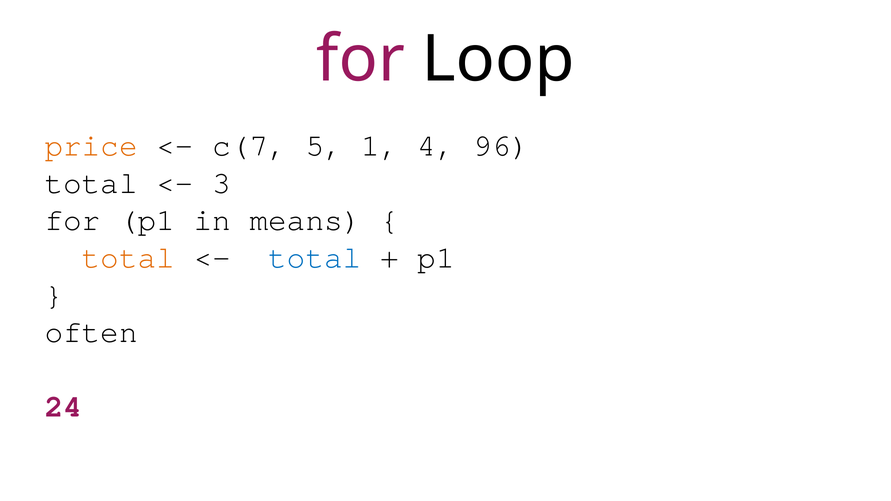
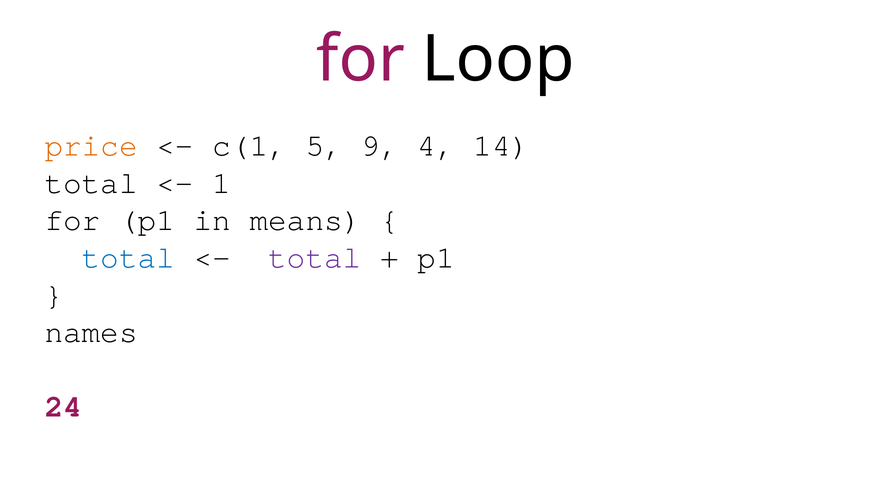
c(7: c(7 -> c(1 (250, 146)
1: 1 -> 9 (380, 146)
96: 96 -> 14 (501, 146)
3: 3 -> 1 (222, 183)
total colour: orange -> blue (128, 258)
total colour: blue -> purple (315, 258)
often: often -> names (91, 332)
